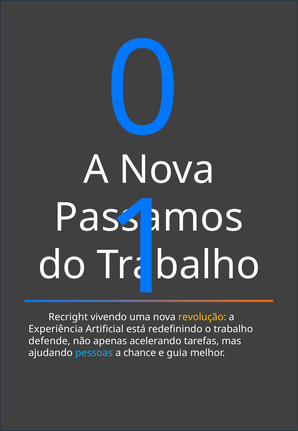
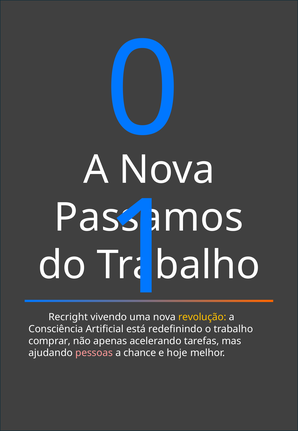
Experiência: Experiência -> Consciência (56, 329)
defende: defende -> comprar (50, 341)
pessoas colour: light blue -> pink (94, 352)
guia: guia -> hoje (177, 352)
